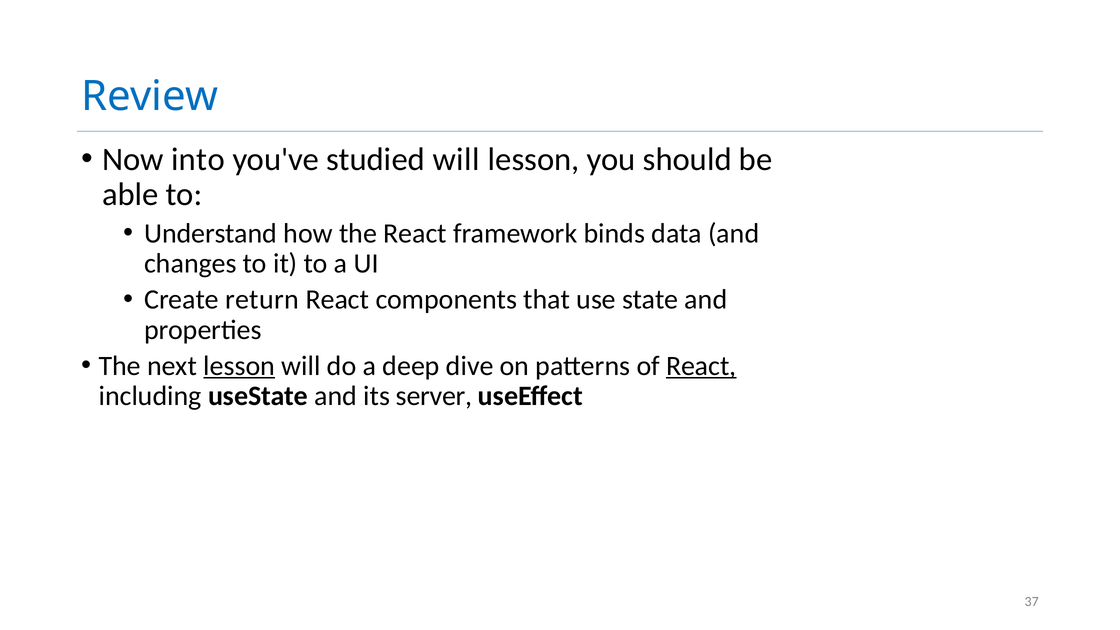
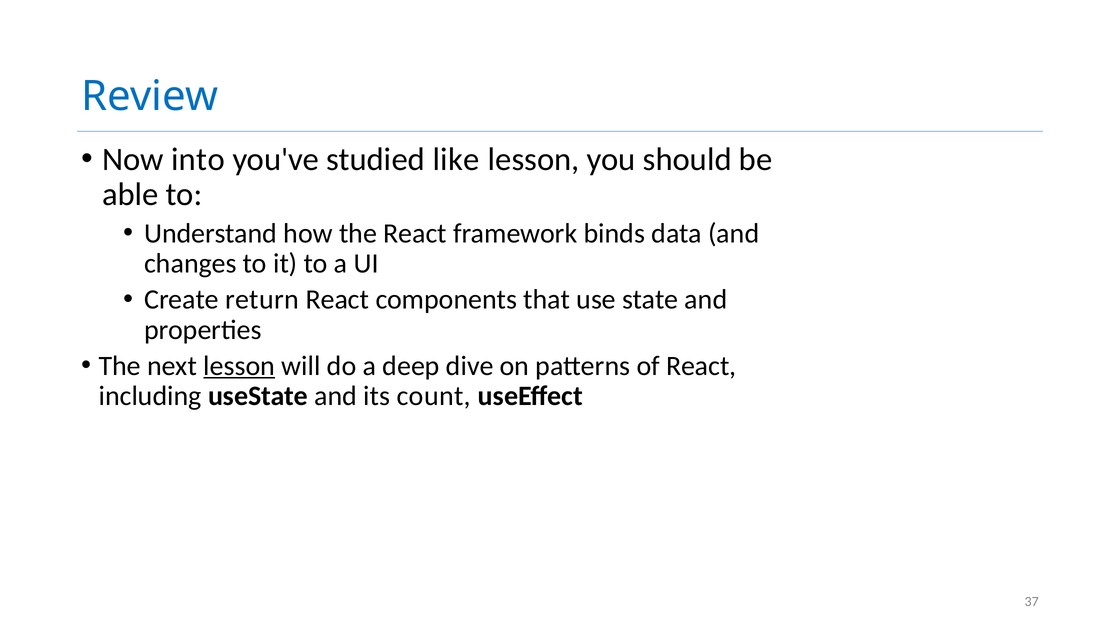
studied will: will -> like (456, 159)
React underline: present -> none (701, 366)
server: server -> count (434, 396)
